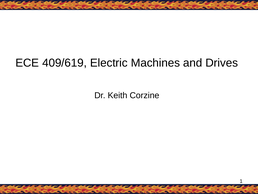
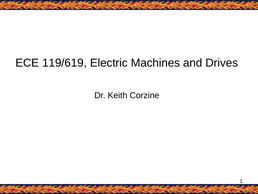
409/619: 409/619 -> 119/619 (65, 63)
